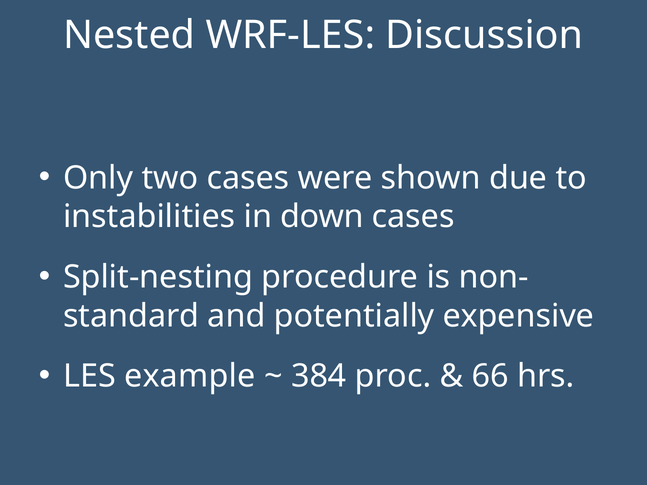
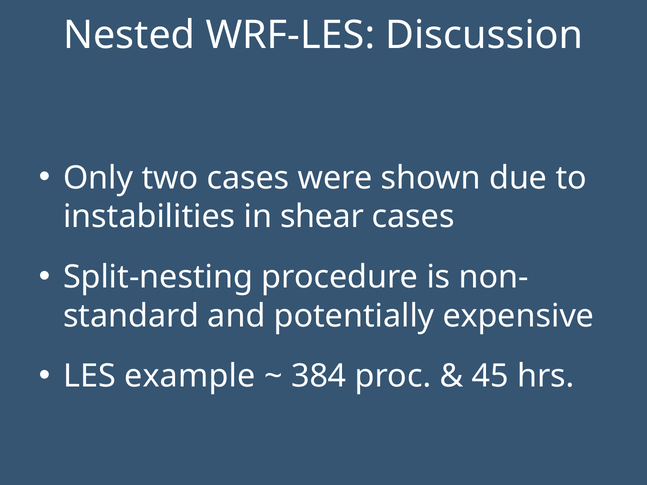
down: down -> shear (322, 217)
66: 66 -> 45 (490, 376)
